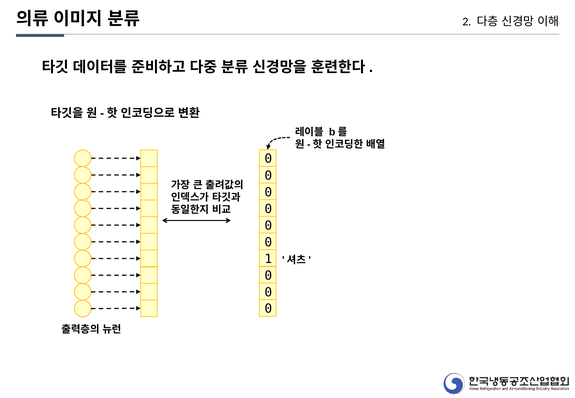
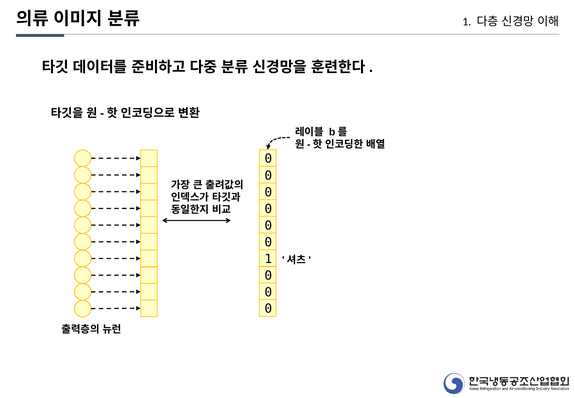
2: 2 -> 1 (467, 22)
